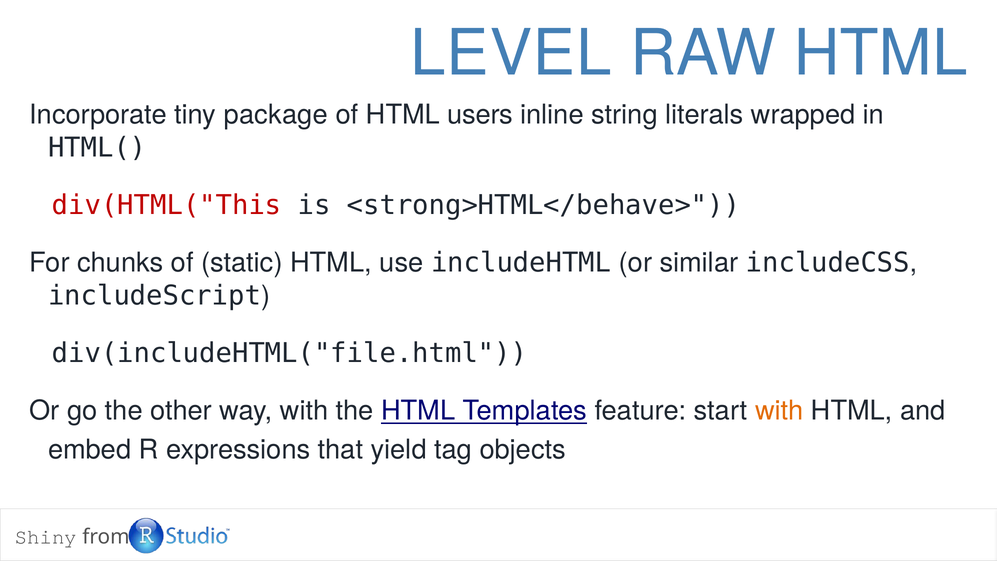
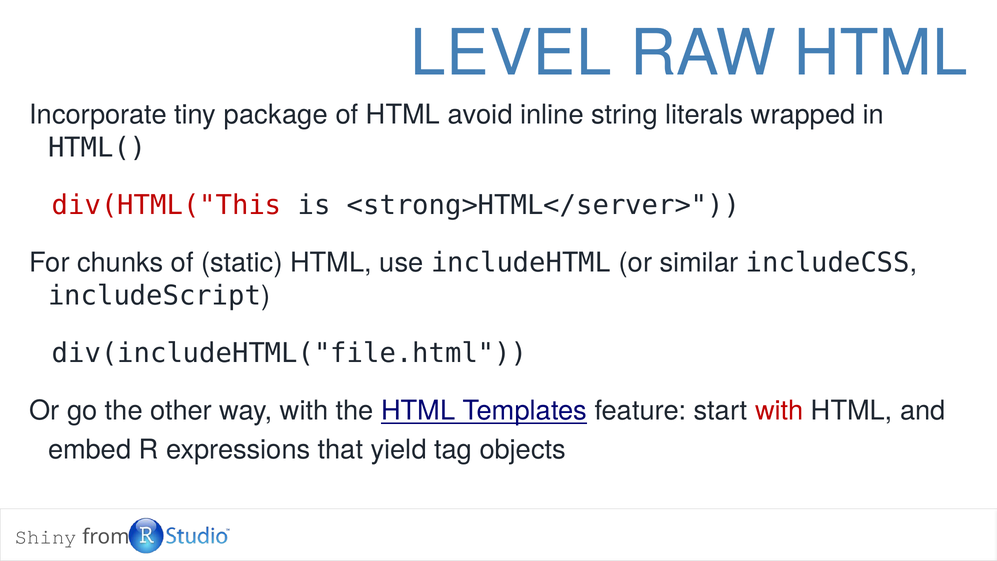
users: users -> avoid (480, 115)
<strong>HTML</behave>: <strong>HTML</behave> -> <strong>HTML</server> (544, 205)
with colour: orange -> red (779, 411)
